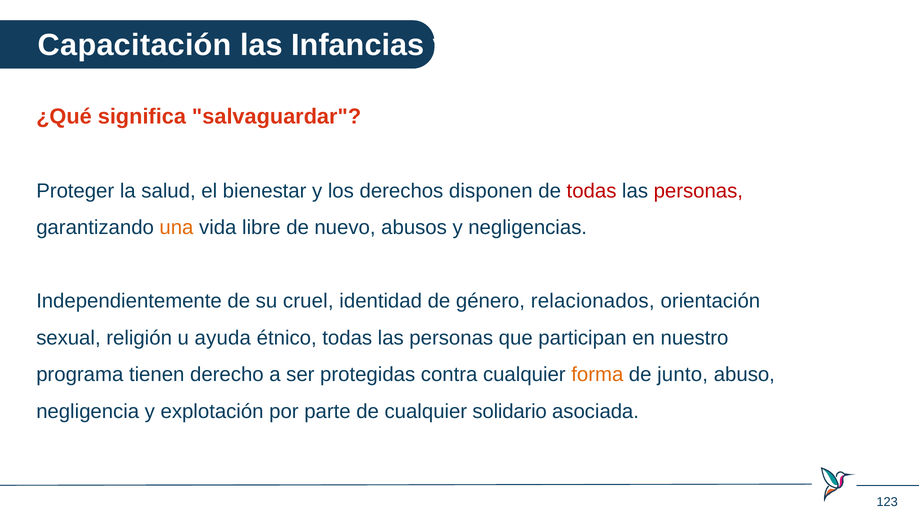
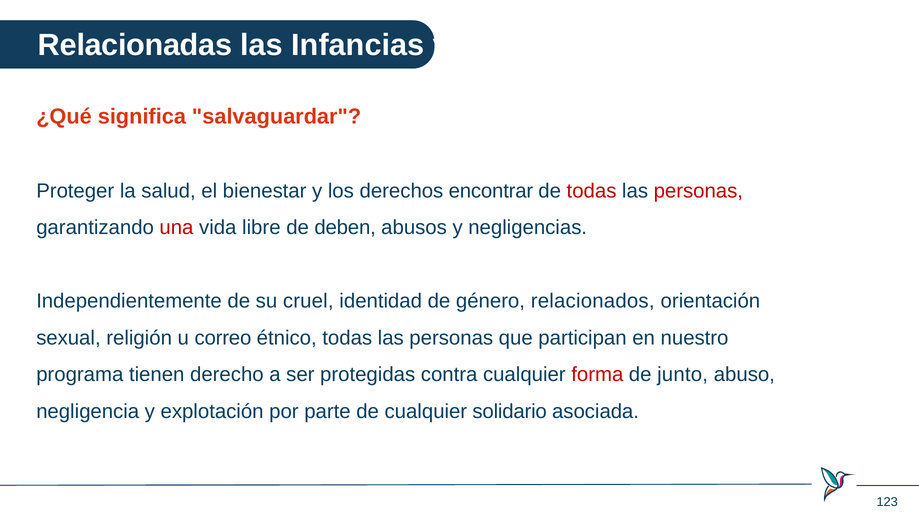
Capacitación: Capacitación -> Relacionadas (135, 45)
disponen: disponen -> encontrar (491, 191)
una colour: orange -> red (176, 228)
nuevo: nuevo -> deben (345, 228)
ayuda: ayuda -> correo (223, 338)
forma colour: orange -> red (597, 375)
